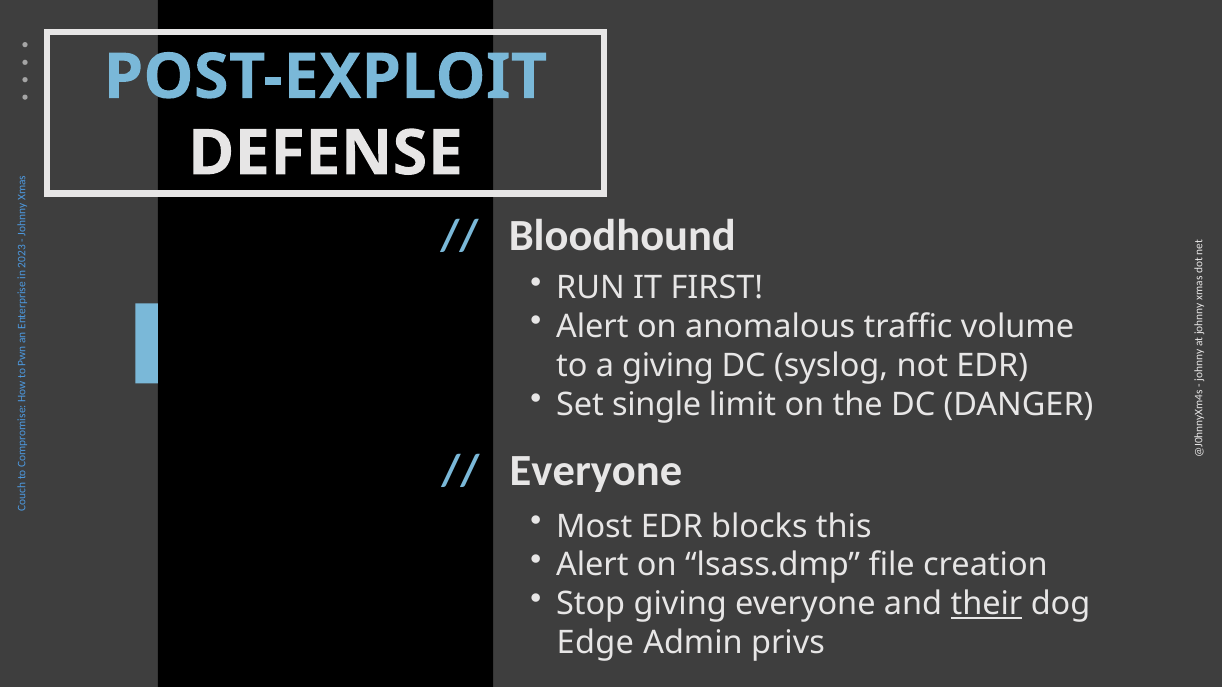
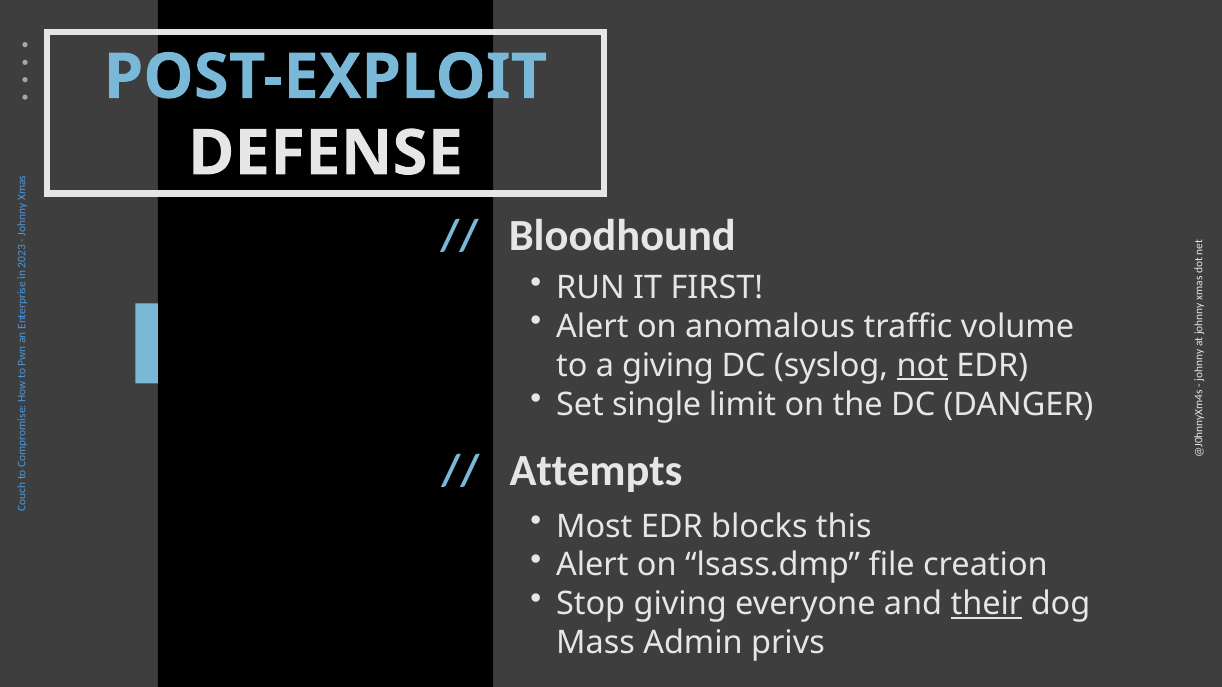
not underline: none -> present (922, 366)
Everyone: Everyone -> Attempts (596, 472)
Edge: Edge -> Mass (595, 644)
